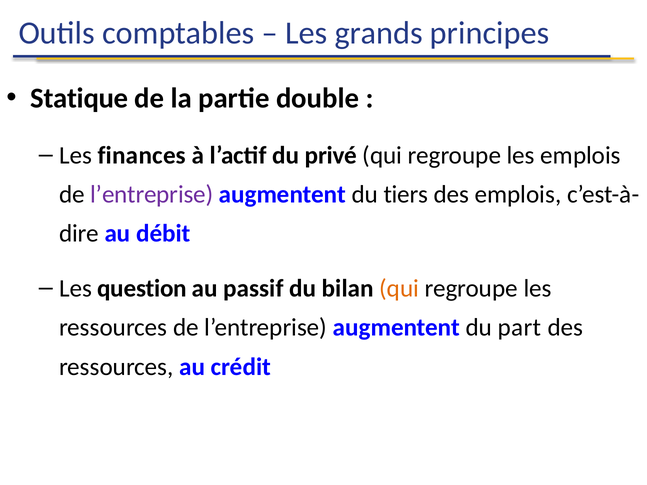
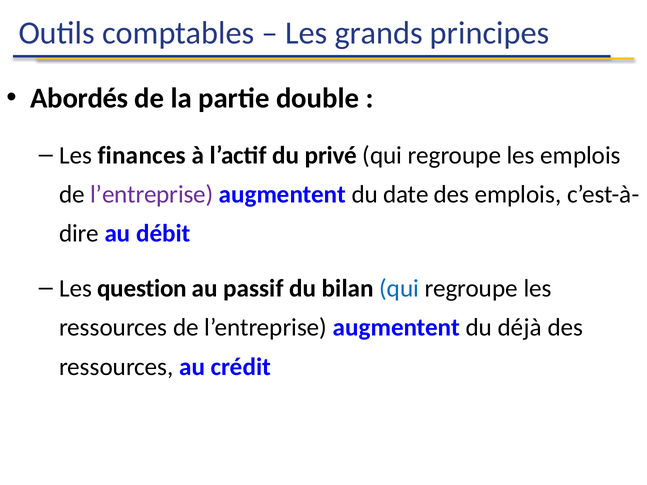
Statique: Statique -> Abordés (79, 99)
tiers: tiers -> date (406, 195)
qui colour: orange -> blue (399, 289)
part: part -> déjà (520, 328)
